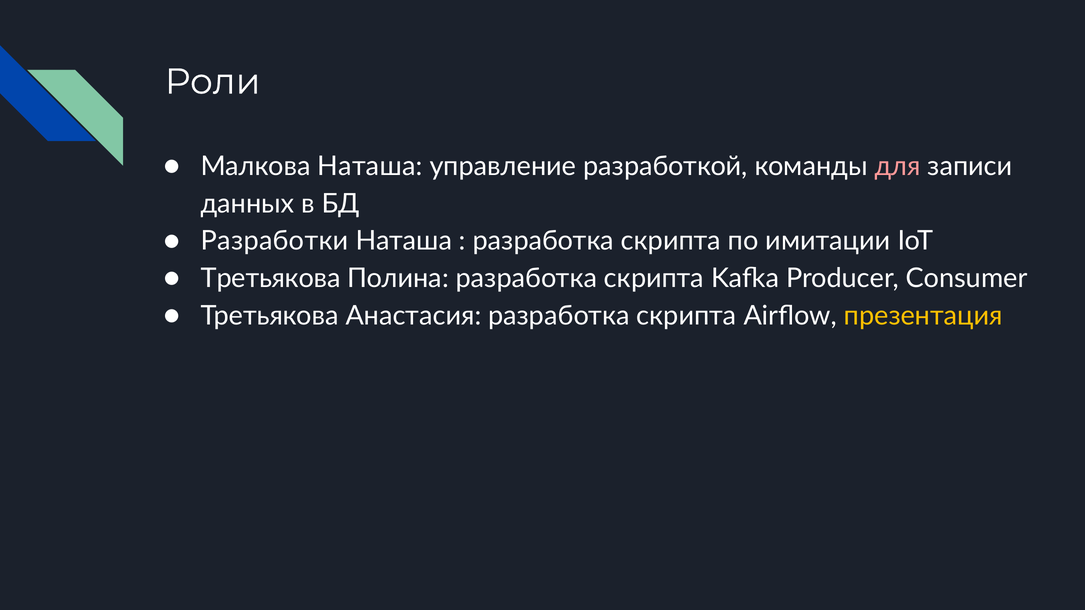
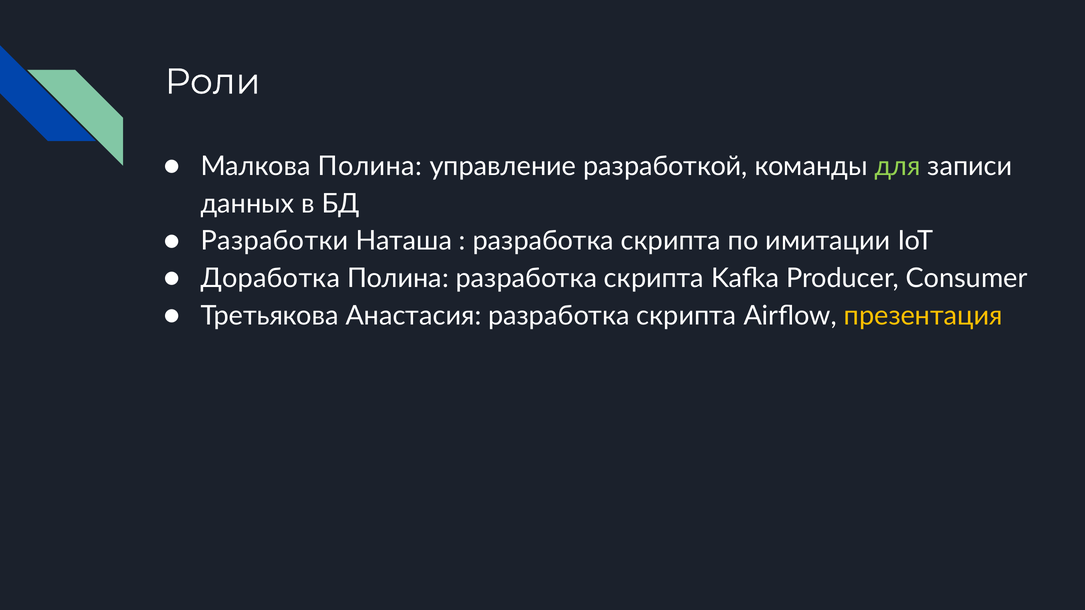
Малкова Наташа: Наташа -> Полина (370, 166)
для colour: pink -> light green (898, 166)
Третьякова: Третьякова -> Доработка (270, 279)
